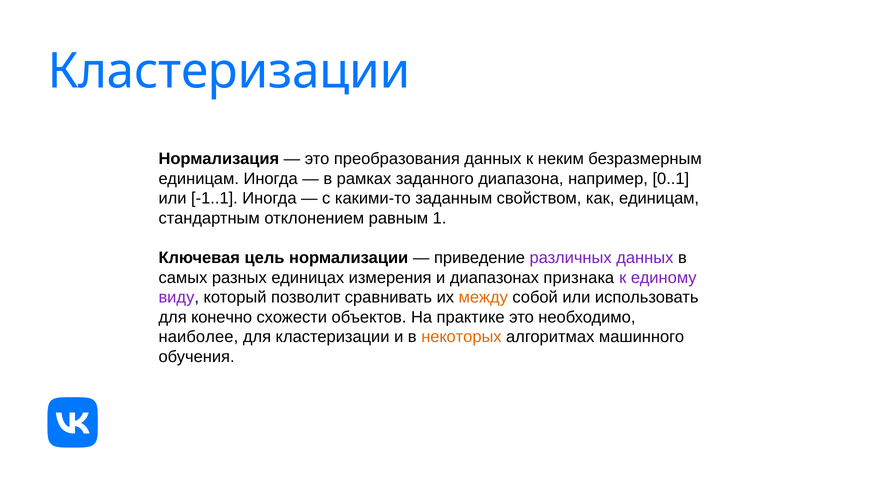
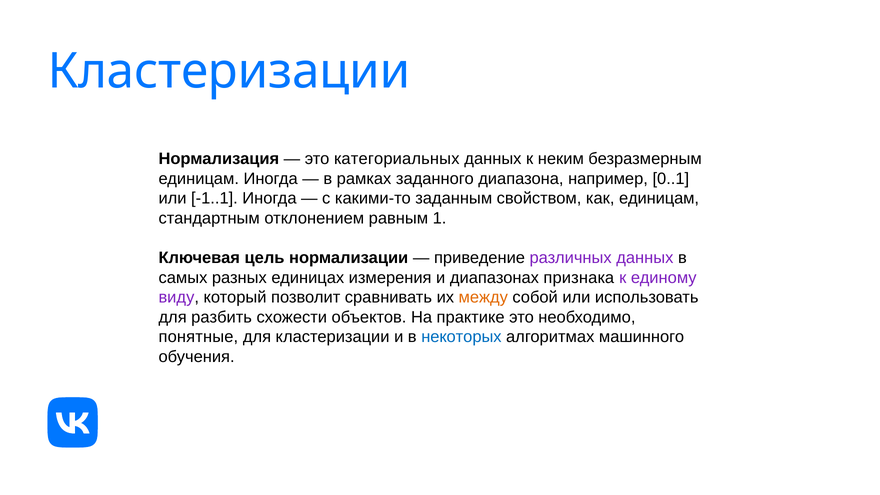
преобразования: преобразования -> категориальных (397, 159)
конечно: конечно -> разбить (222, 317)
наиболее: наиболее -> понятные (198, 337)
некоторых colour: orange -> blue (461, 337)
